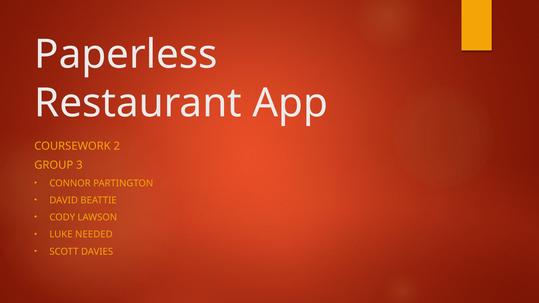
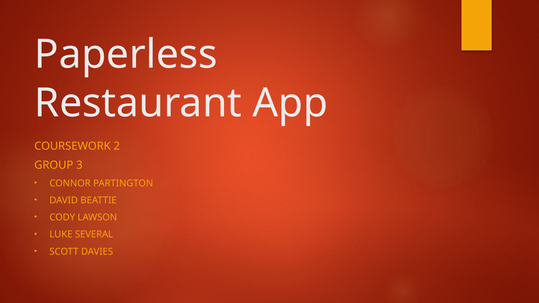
NEEDED: NEEDED -> SEVERAL (94, 235)
